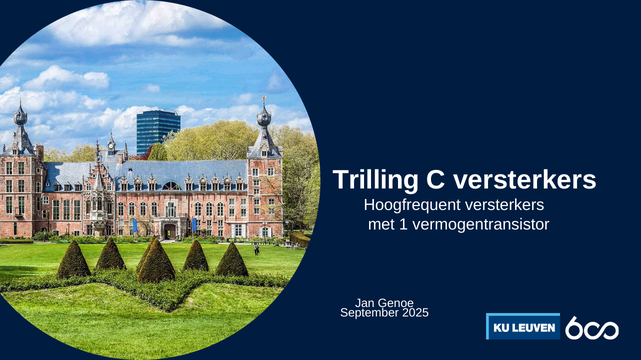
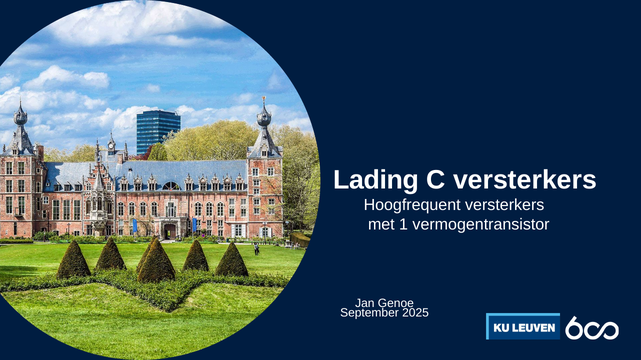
Trilling: Trilling -> Lading (376, 180)
